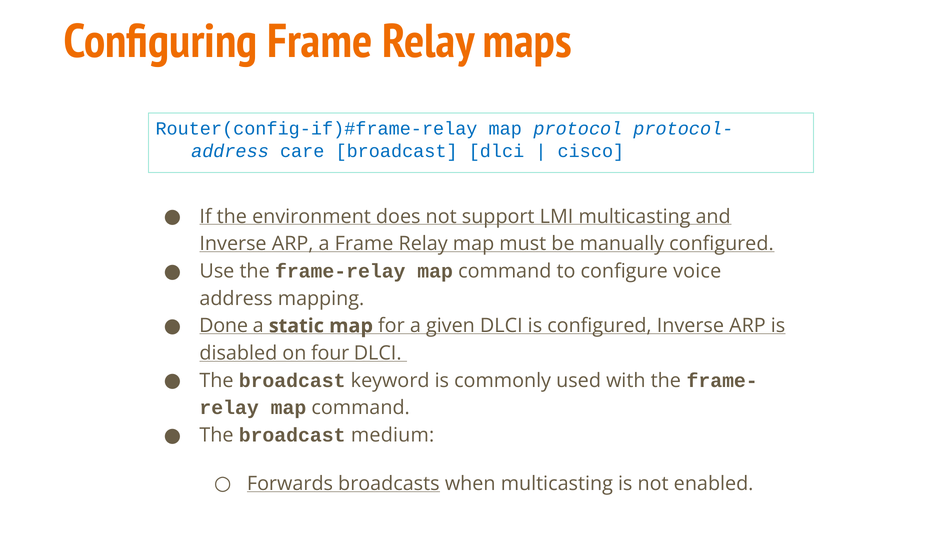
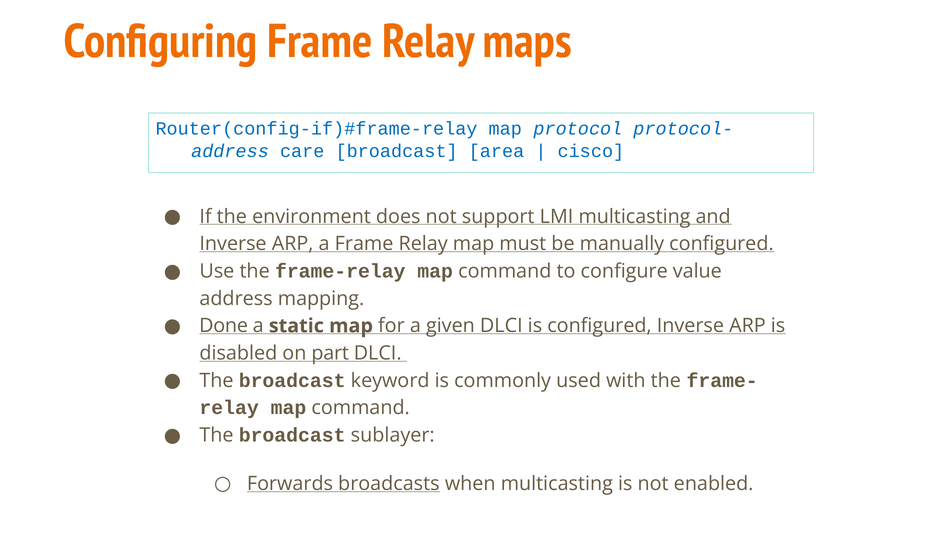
broadcast dlci: dlci -> area (496, 151)
voice: voice -> value (697, 271)
four: four -> part (330, 353)
medium: medium -> sublayer (393, 435)
